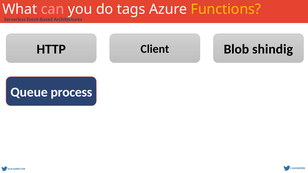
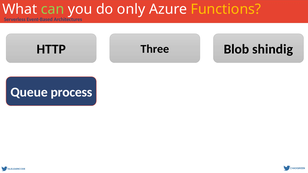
can colour: pink -> light green (53, 9)
tags: tags -> only (131, 9)
Client: Client -> Three (155, 49)
